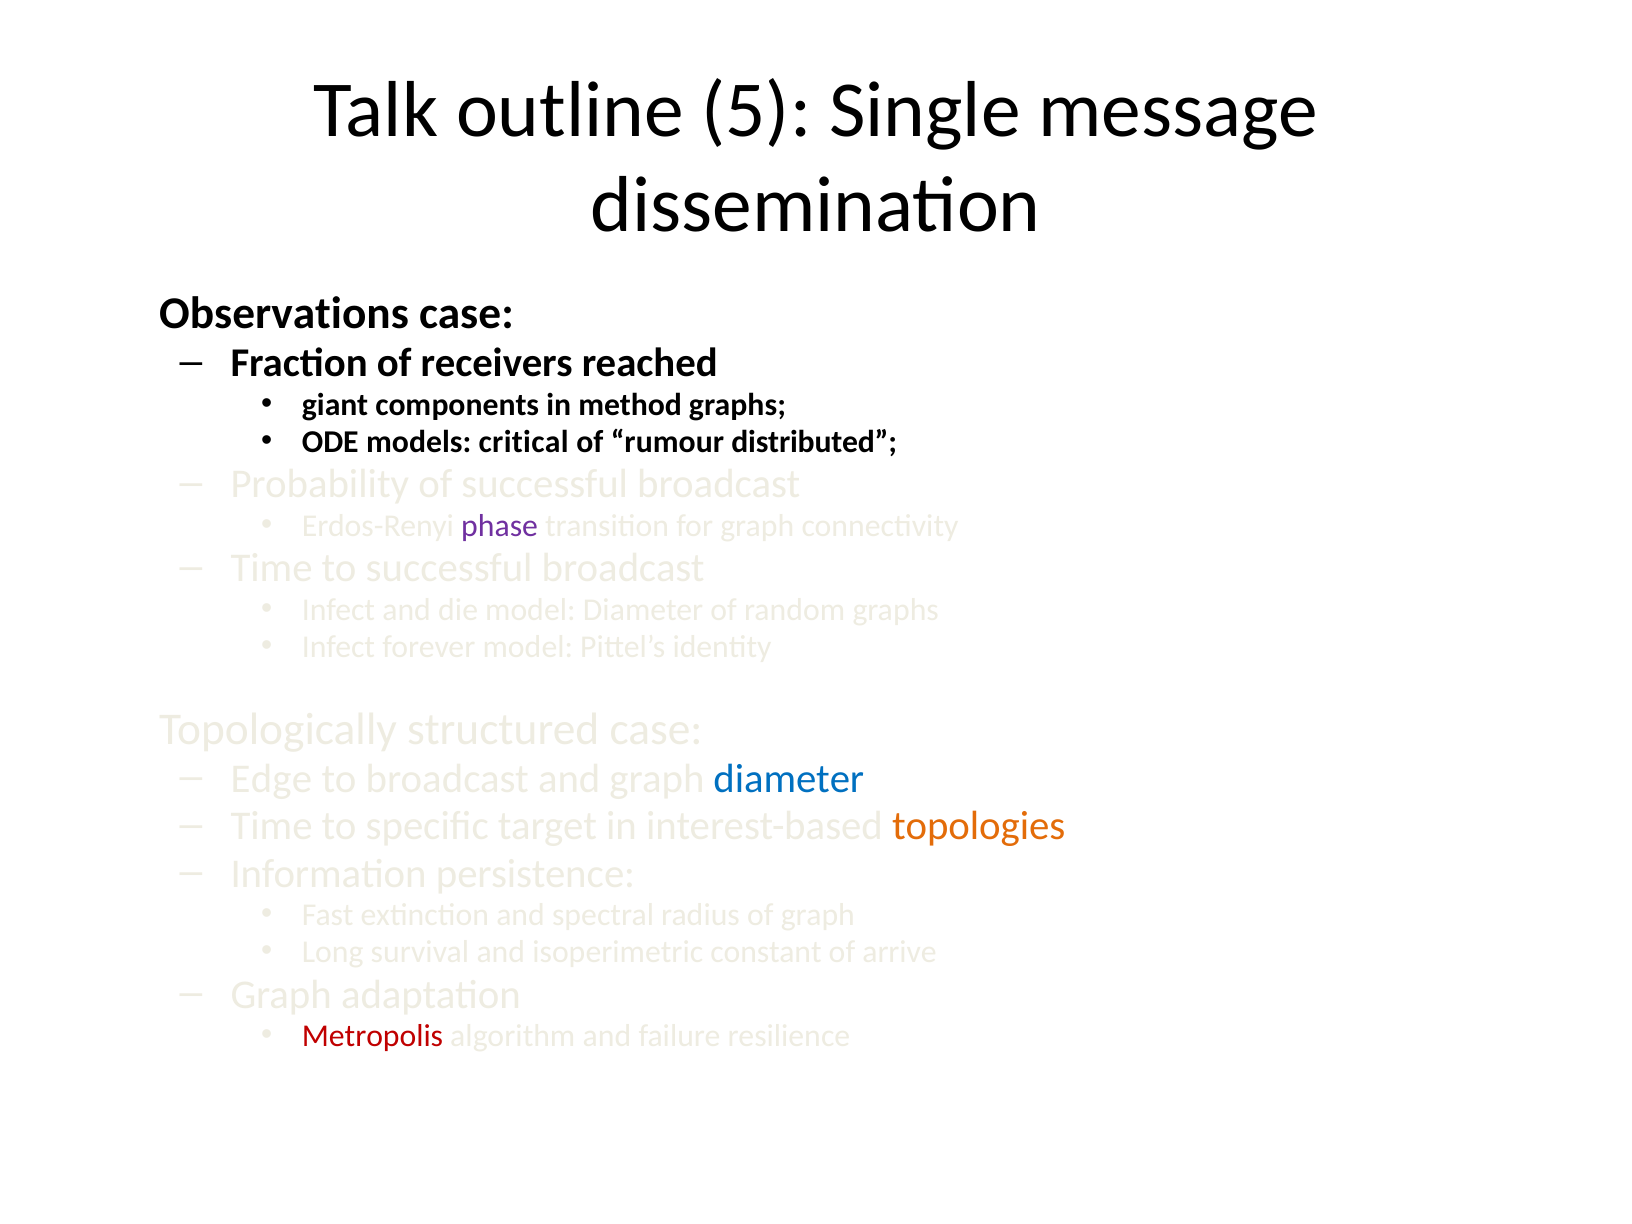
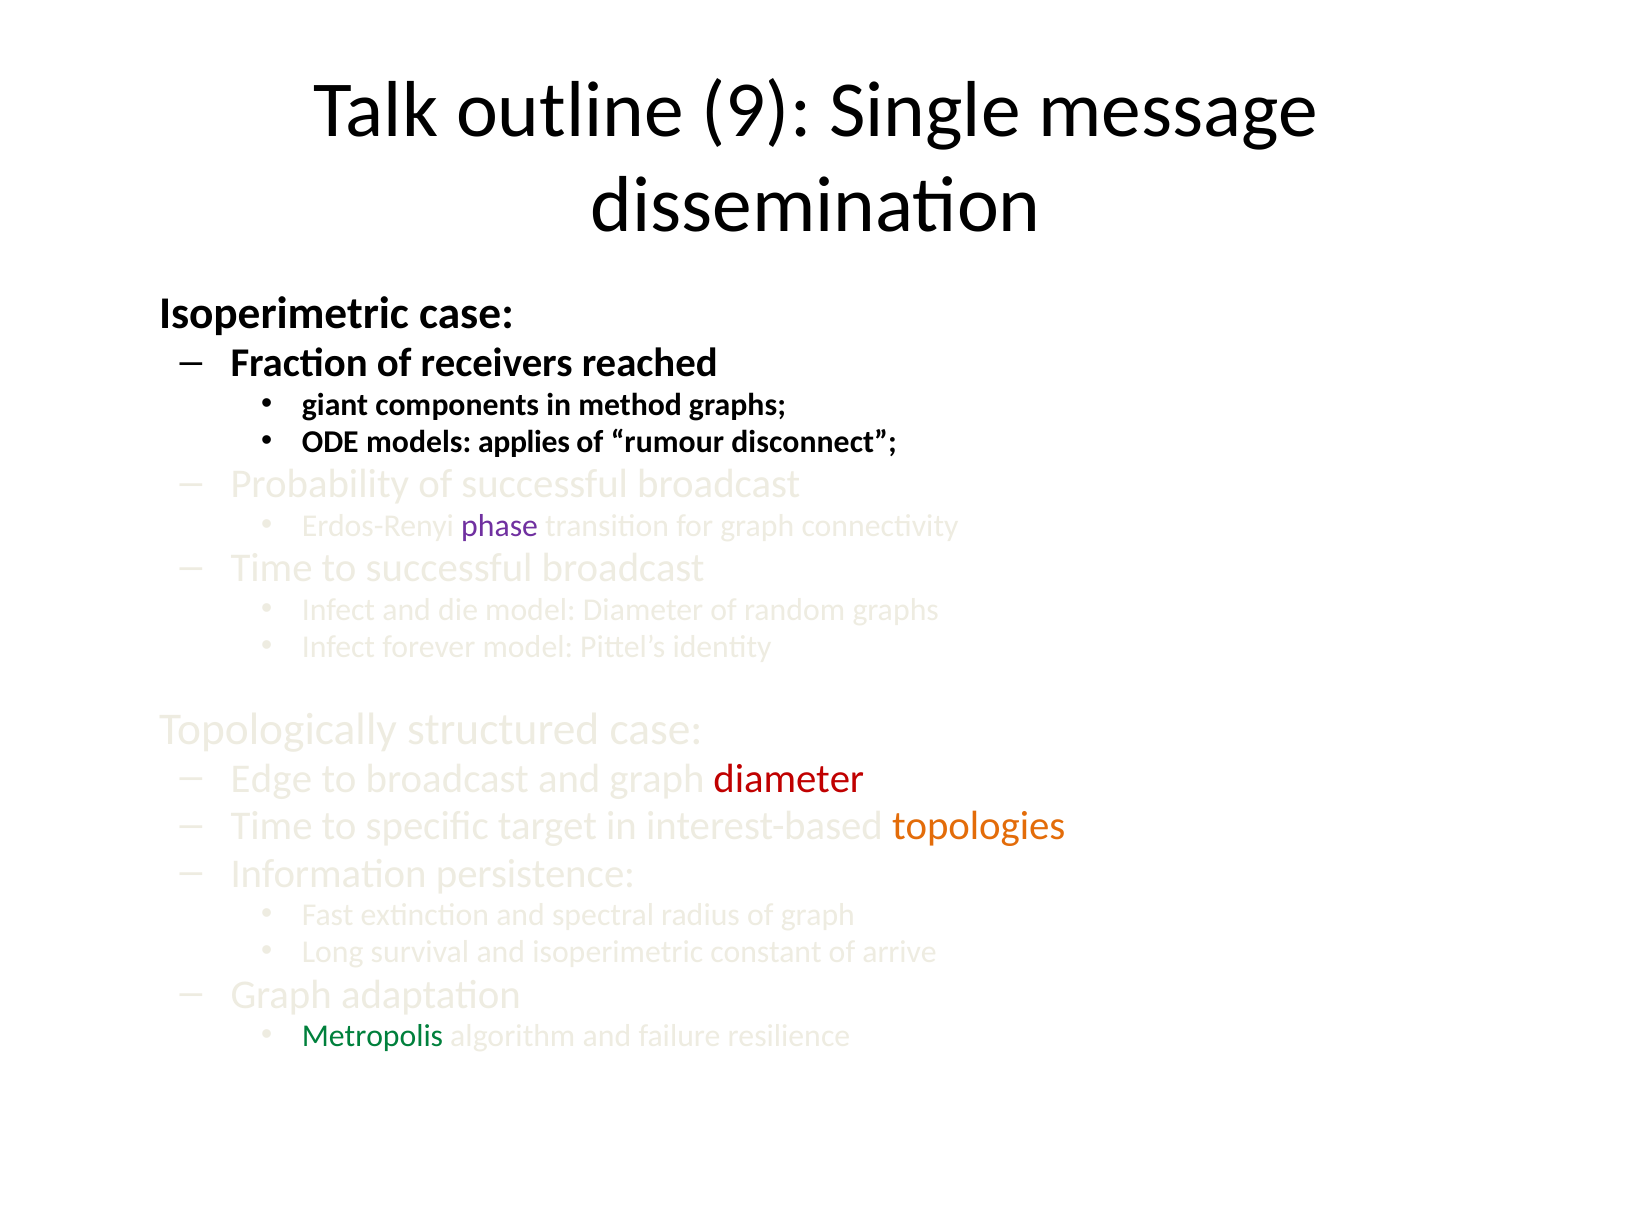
5: 5 -> 9 (756, 110)
Observations: Observations -> Isoperimetric (284, 314)
critical: critical -> applies (524, 442)
distributed: distributed -> disconnect (814, 442)
diameter colour: blue -> red (789, 779)
Metropolis colour: red -> green (373, 1036)
